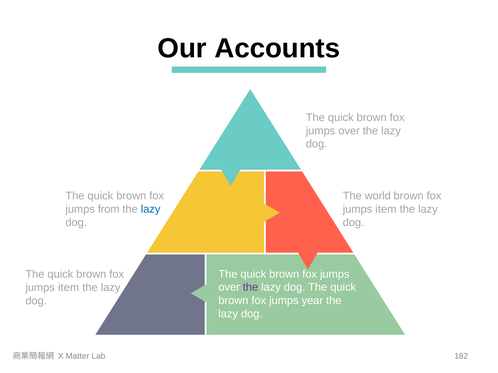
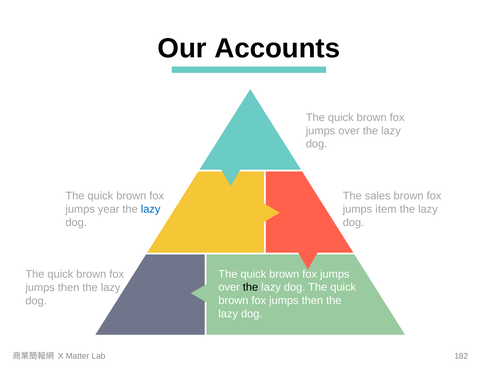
world: world -> sales (378, 196)
from: from -> year (109, 209)
the colour: purple -> black (251, 288)
item: item -> then (69, 288)
year: year -> then (312, 301)
